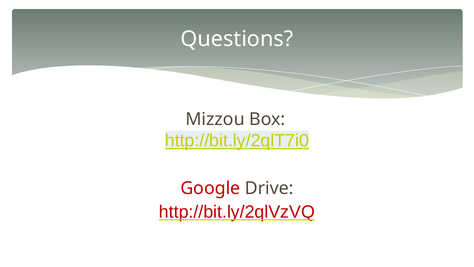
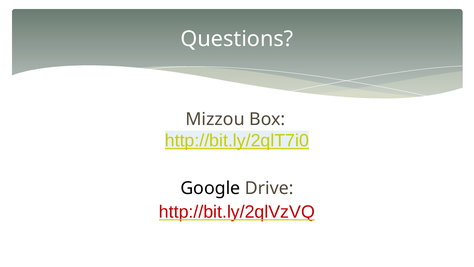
Google colour: red -> black (210, 188)
